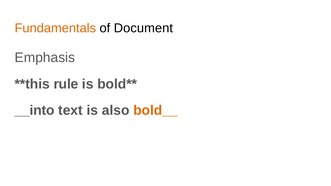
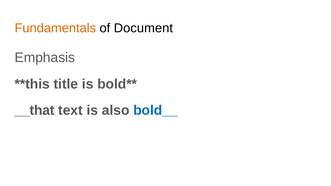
rule: rule -> title (66, 84)
__into: __into -> __that (35, 110)
bold__ colour: orange -> blue (155, 110)
